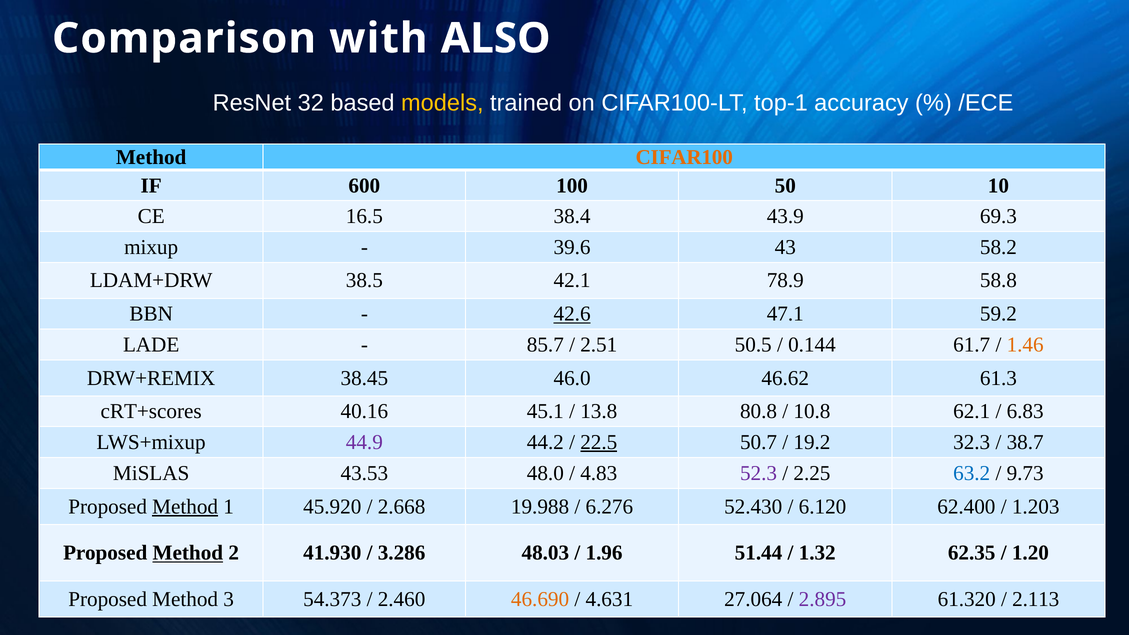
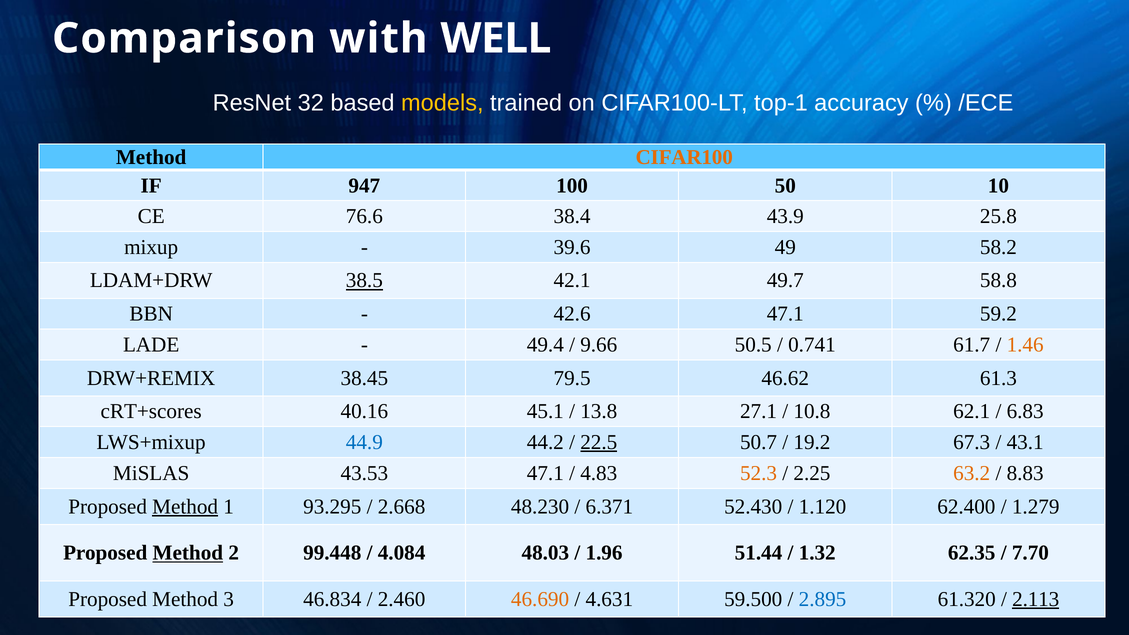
ALSO: ALSO -> WELL (496, 38)
600: 600 -> 947 (364, 186)
16.5: 16.5 -> 76.6 (364, 216)
69.3: 69.3 -> 25.8 (998, 216)
43: 43 -> 49 (785, 247)
38.5 underline: none -> present (364, 281)
78.9: 78.9 -> 49.7 (785, 281)
42.6 underline: present -> none (572, 314)
85.7: 85.7 -> 49.4 (545, 345)
2.51: 2.51 -> 9.66 (599, 345)
0.144: 0.144 -> 0.741 (812, 345)
46.0: 46.0 -> 79.5 (572, 378)
80.8: 80.8 -> 27.1 (759, 412)
44.9 colour: purple -> blue (364, 442)
32.3: 32.3 -> 67.3 (972, 442)
38.7: 38.7 -> 43.1 (1025, 442)
43.53 48.0: 48.0 -> 47.1 (545, 473)
52.3 colour: purple -> orange (759, 473)
63.2 colour: blue -> orange (972, 473)
9.73: 9.73 -> 8.83 (1025, 473)
45.920: 45.920 -> 93.295 (332, 507)
19.988: 19.988 -> 48.230 (540, 507)
6.276: 6.276 -> 6.371 (609, 507)
6.120: 6.120 -> 1.120 (823, 507)
1.203: 1.203 -> 1.279 (1036, 507)
41.930: 41.930 -> 99.448 (332, 553)
3.286: 3.286 -> 4.084 (402, 553)
1.20: 1.20 -> 7.70 (1030, 553)
54.373: 54.373 -> 46.834 (332, 599)
27.064: 27.064 -> 59.500 (753, 599)
2.895 colour: purple -> blue (823, 599)
2.113 underline: none -> present (1036, 599)
